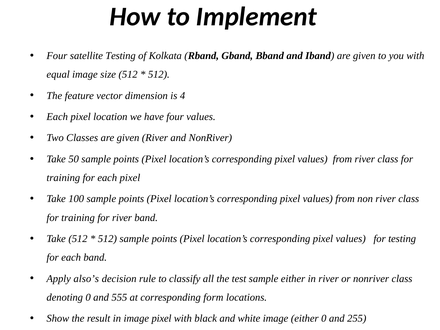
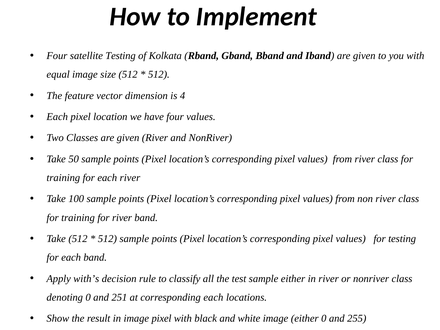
for each pixel: pixel -> river (130, 178)
also’s: also’s -> with’s (86, 279)
555: 555 -> 251 (119, 297)
corresponding form: form -> each (213, 297)
